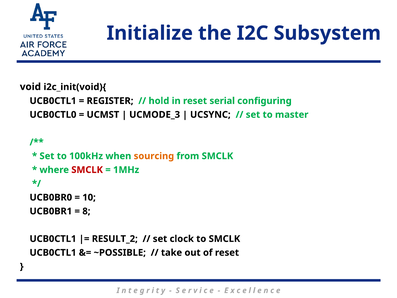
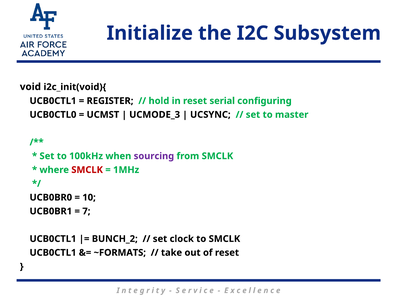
sourcing colour: orange -> purple (154, 156)
8: 8 -> 7 (86, 211)
RESULT_2: RESULT_2 -> BUNCH_2 (115, 239)
~POSSIBLE: ~POSSIBLE -> ~FORMATS (120, 252)
